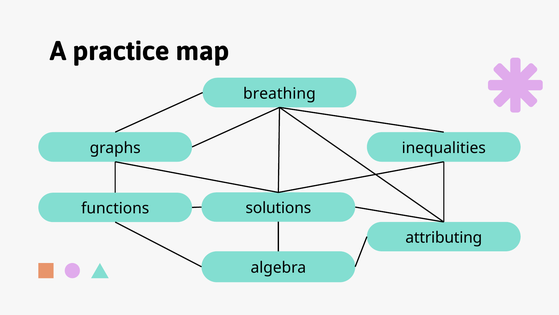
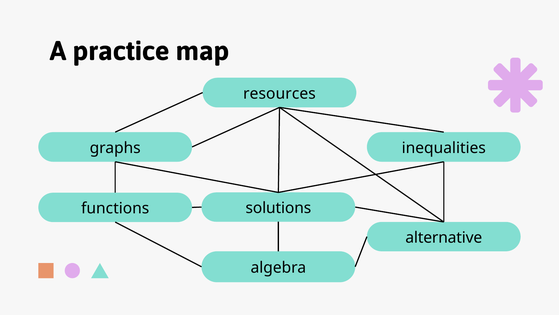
breathing: breathing -> resources (279, 93)
attributing: attributing -> alternative (444, 237)
